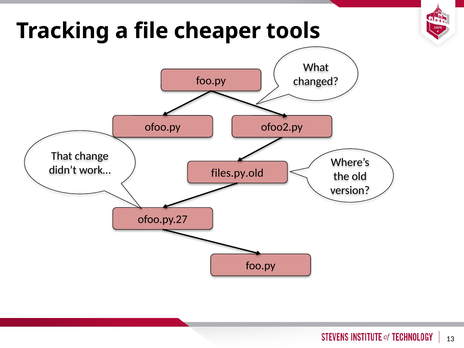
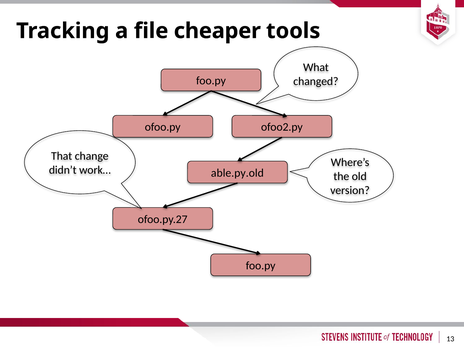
files.py.old: files.py.old -> able.py.old (237, 173)
